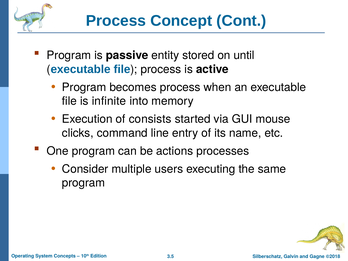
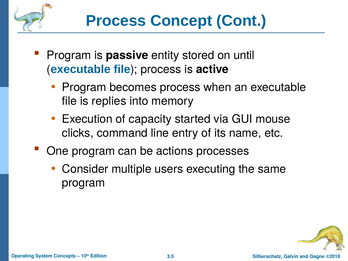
infinite: infinite -> replies (109, 101)
consists: consists -> capacity (150, 119)
